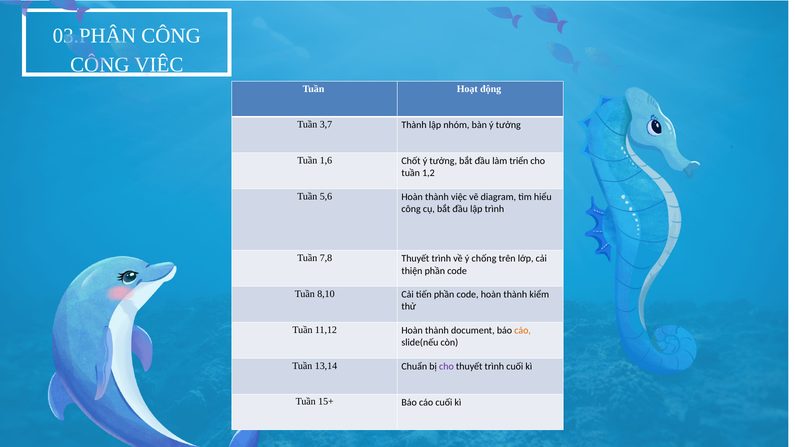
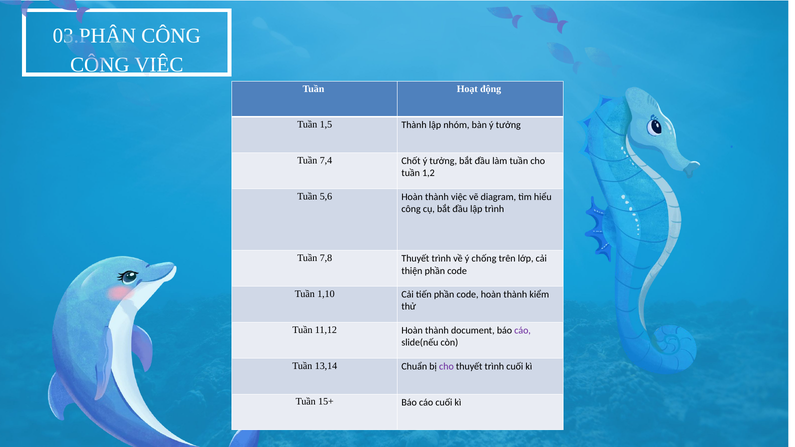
3,7: 3,7 -> 1,5 (326, 125)
1,6: 1,6 -> 7,4 (326, 161)
làm triển: triển -> tuần (519, 161)
8,10: 8,10 -> 1,10 (326, 294)
cáo colour: orange -> purple (523, 331)
